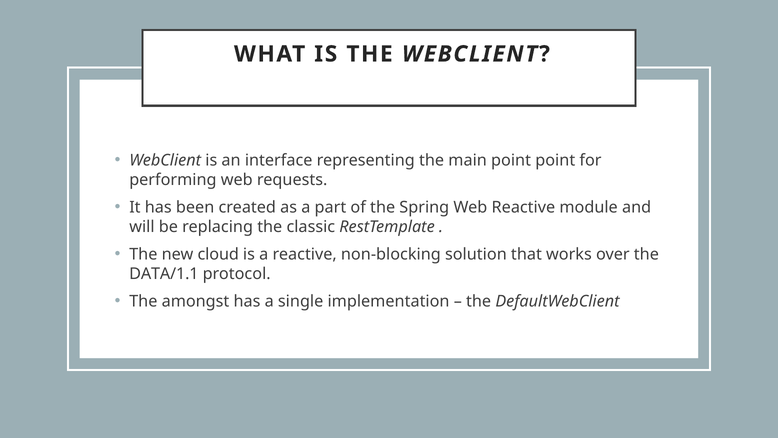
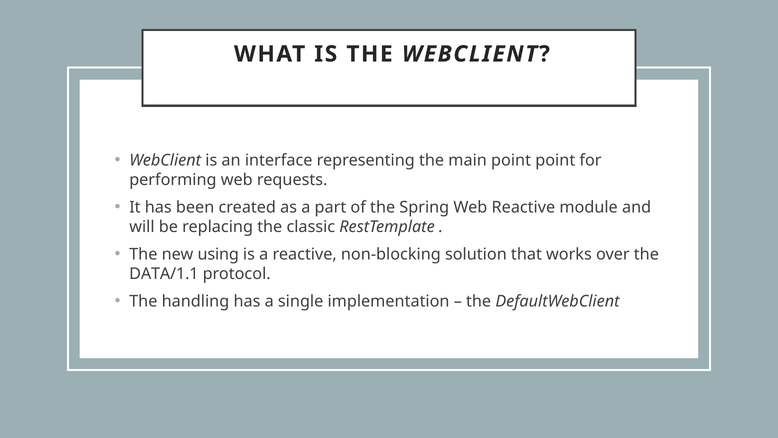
cloud: cloud -> using (218, 254)
amongst: amongst -> handling (195, 301)
